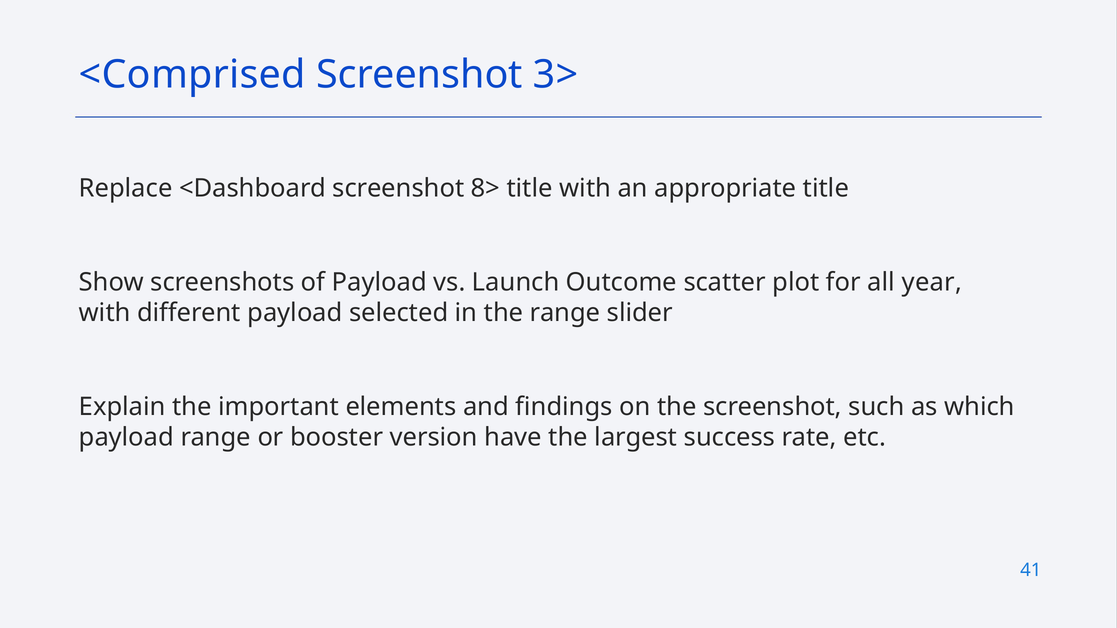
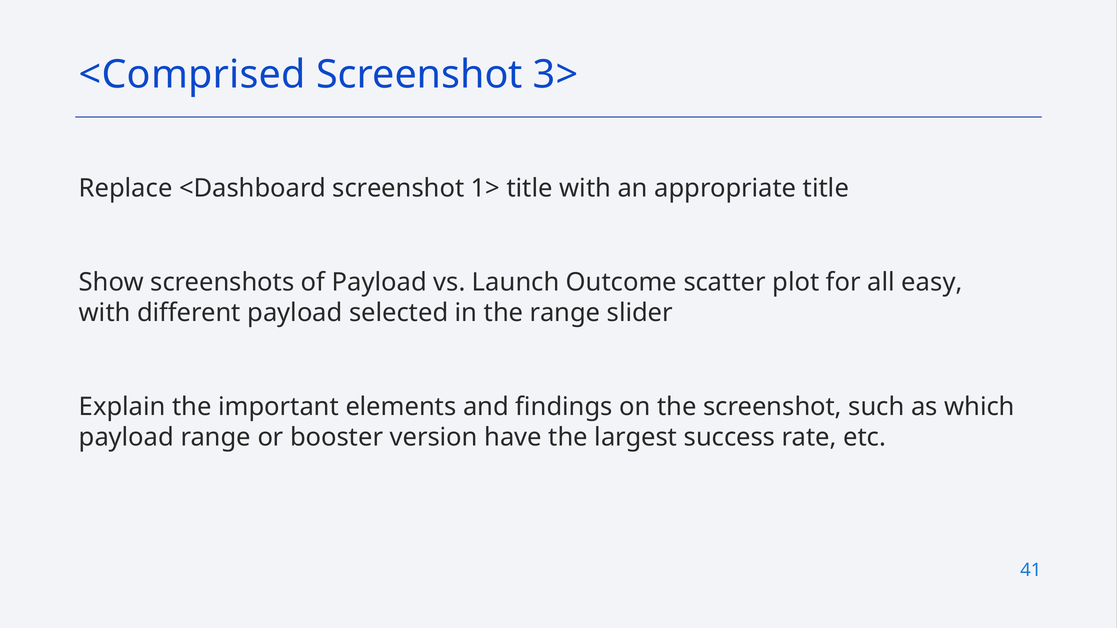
8>: 8> -> 1> (485, 189)
year: year -> easy (932, 282)
